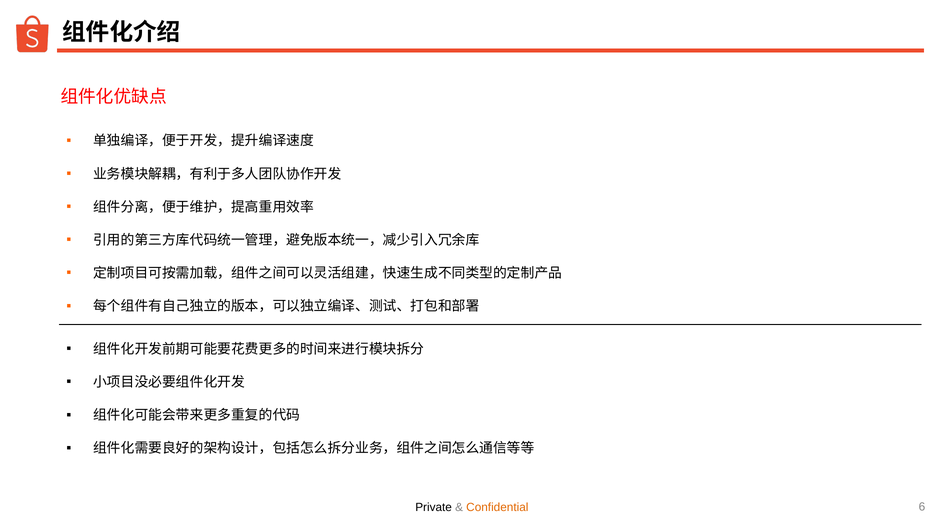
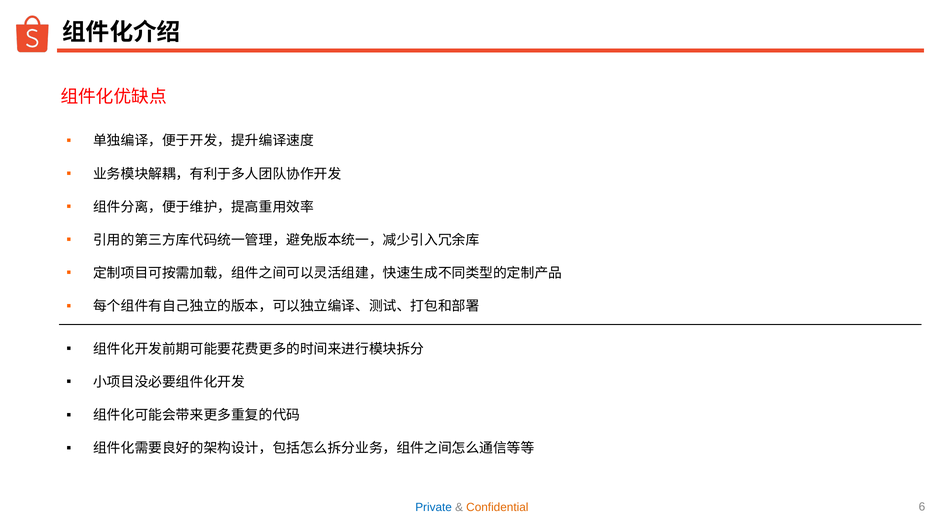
Private colour: black -> blue (434, 507)
